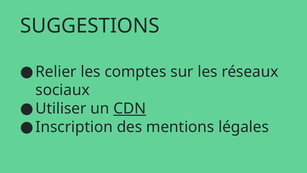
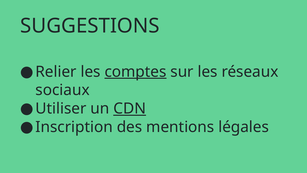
comptes underline: none -> present (135, 72)
